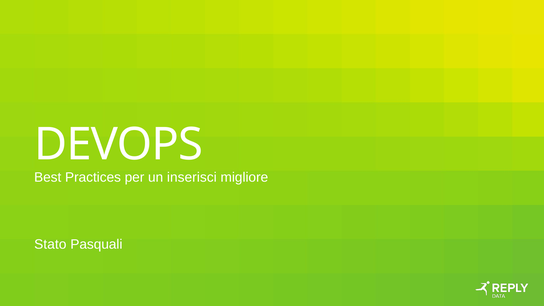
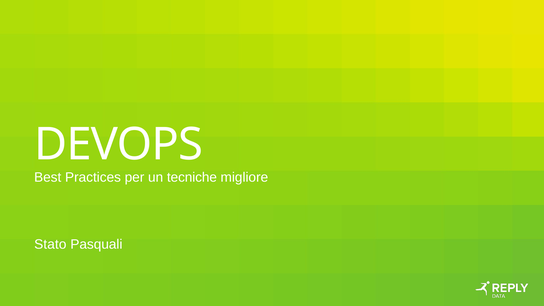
inserisci: inserisci -> tecniche (192, 177)
